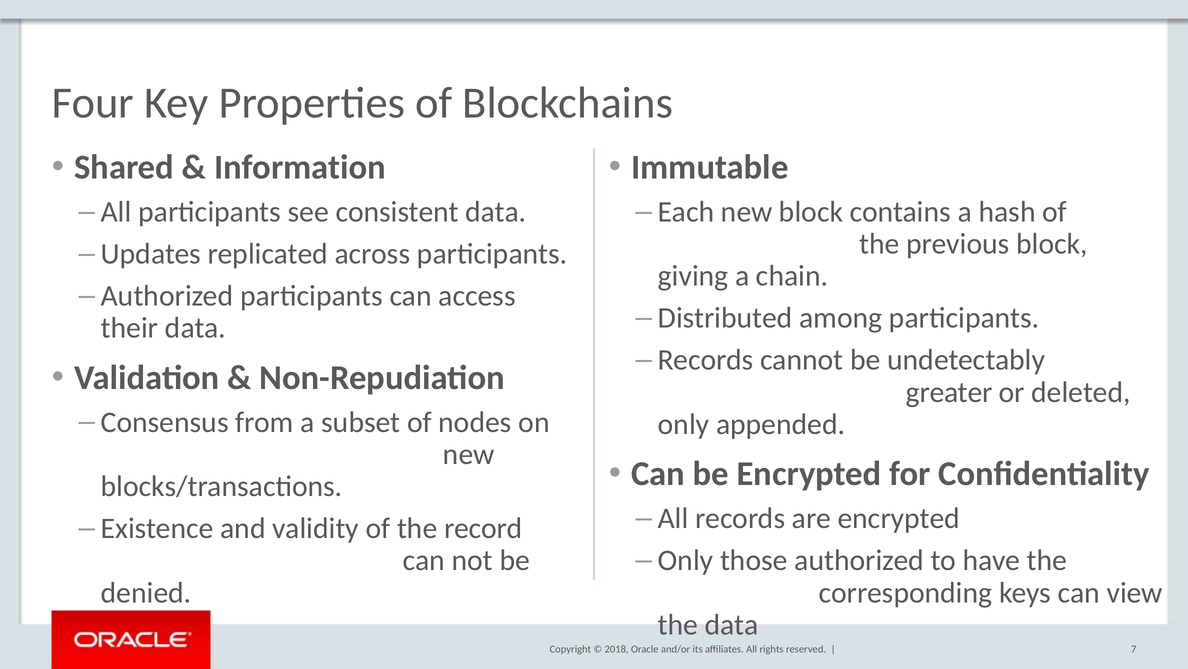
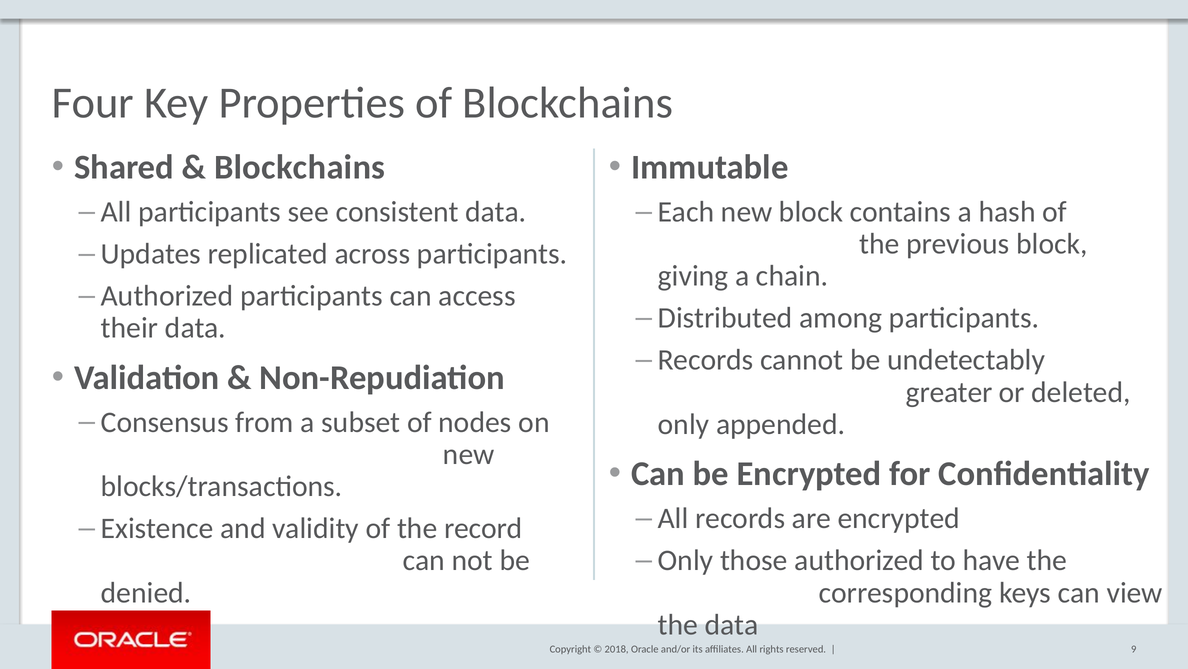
Information: Information -> Blockchains (300, 167)
7: 7 -> 9 (1134, 648)
